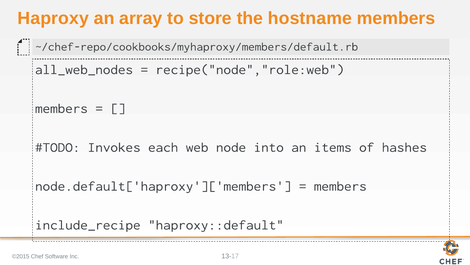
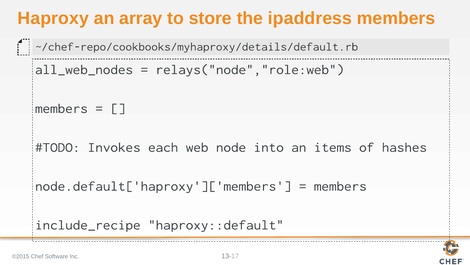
hostname: hostname -> ipaddress (310, 18)
~/chef-repo/cookbooks/myhaproxy/members/default.rb: ~/chef-repo/cookbooks/myhaproxy/members/default.rb -> ~/chef-repo/cookbooks/myhaproxy/details/default.rb (197, 47)
recipe("node","role:web: recipe("node","role:web -> relays("node","role:web (250, 69)
